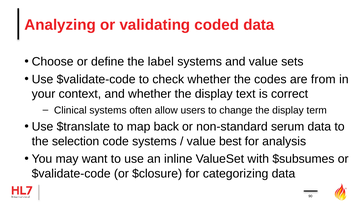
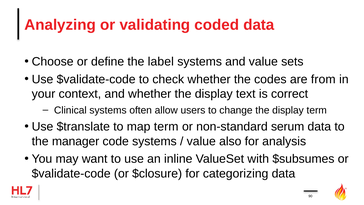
map back: back -> term (166, 127)
selection: selection -> manager (76, 141)
best: best -> also (230, 141)
